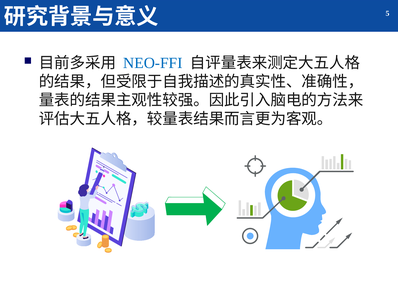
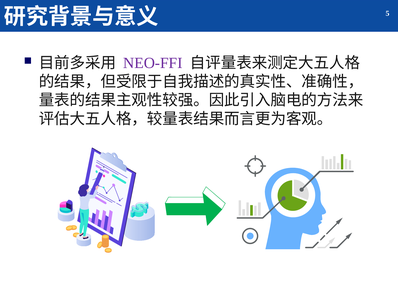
NEO-FFI colour: blue -> purple (153, 63)
